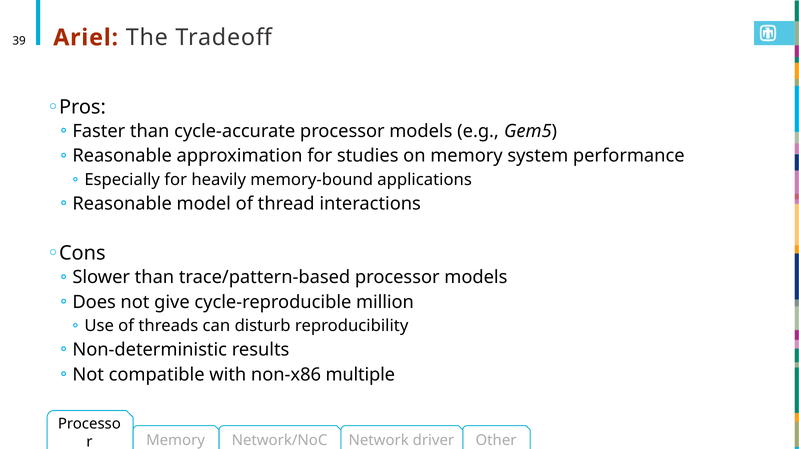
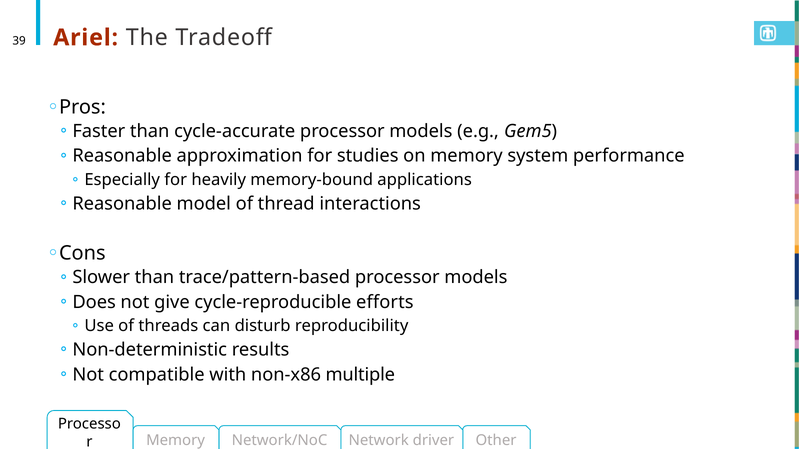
million: million -> efforts (385, 302)
